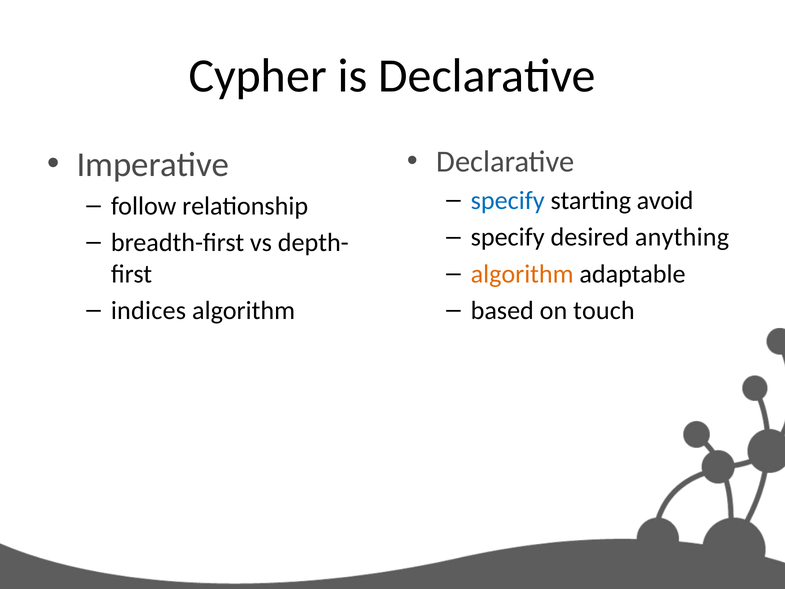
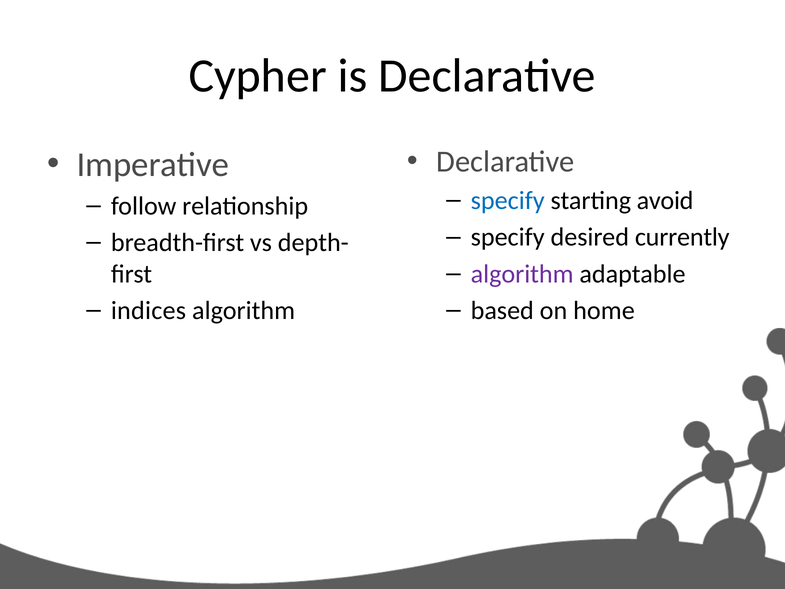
anything: anything -> currently (682, 237)
algorithm colour: orange -> purple (522, 274)
touch: touch -> home (604, 310)
